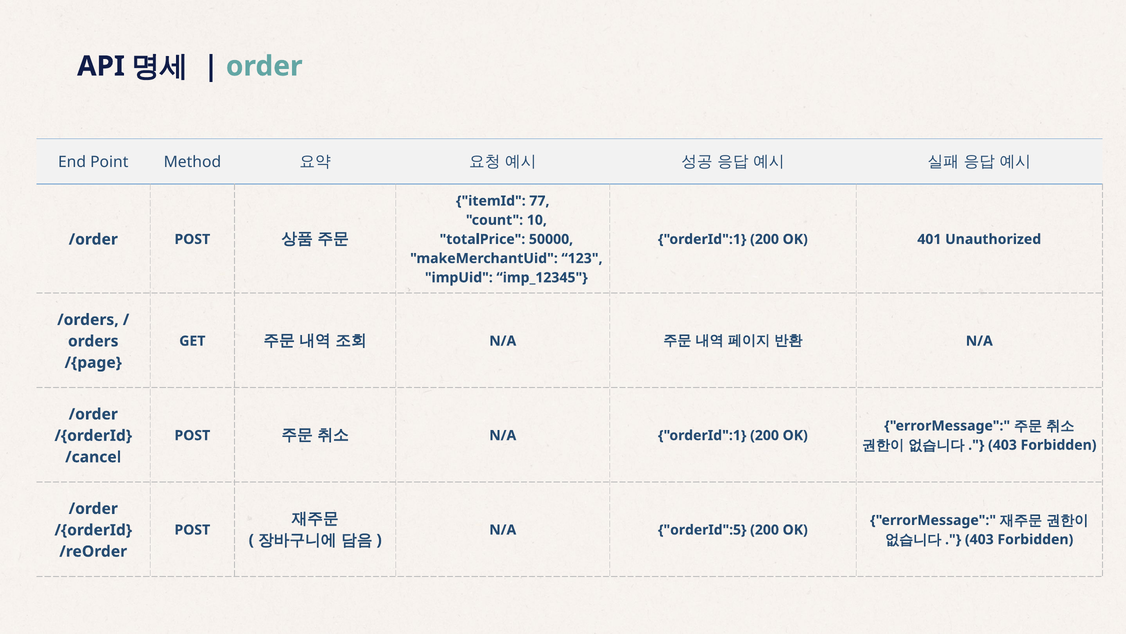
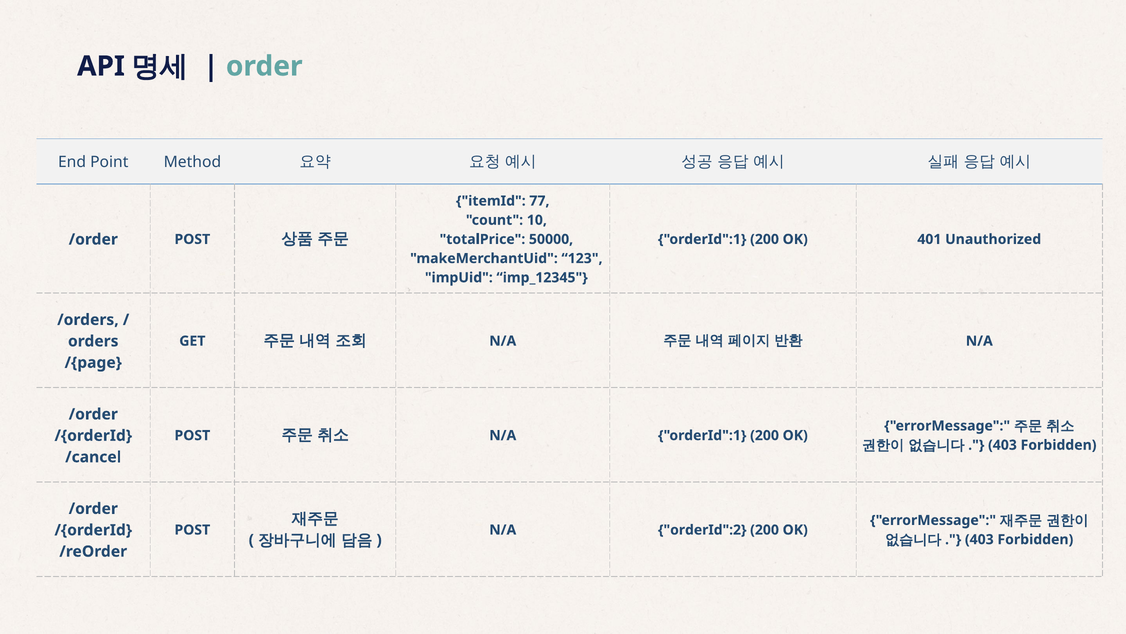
orderId":5: orderId":5 -> orderId":2 (702, 529)
